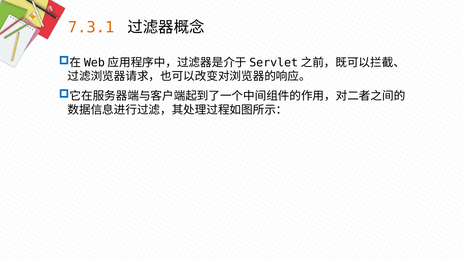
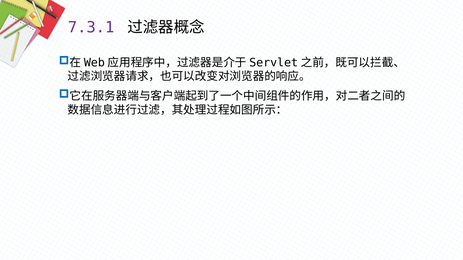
7.3.1 colour: orange -> purple (91, 28)
